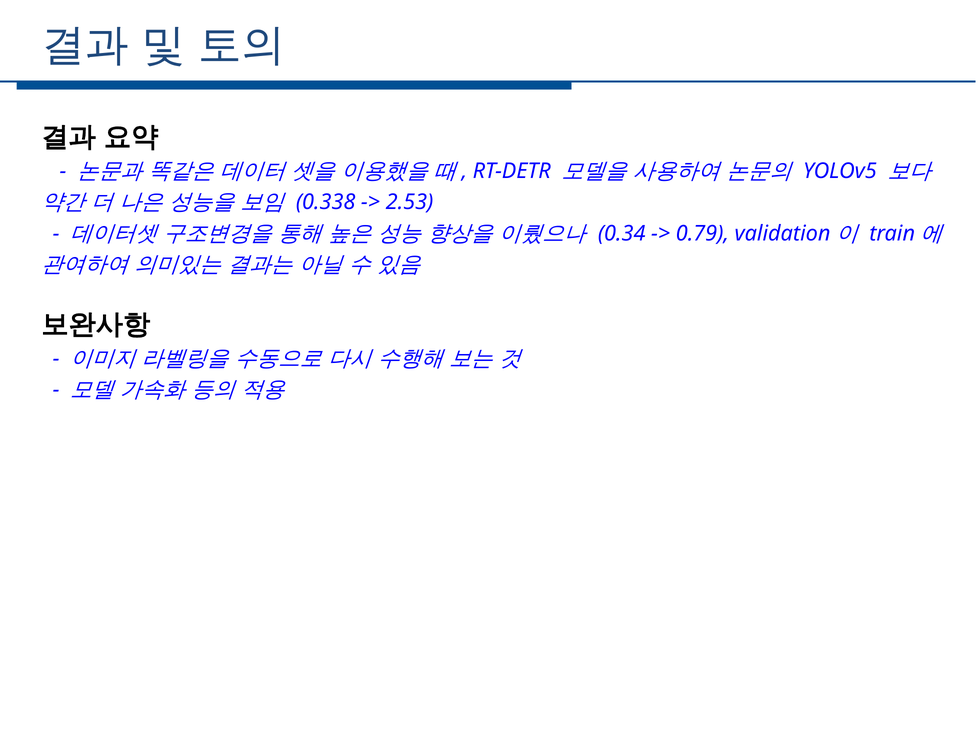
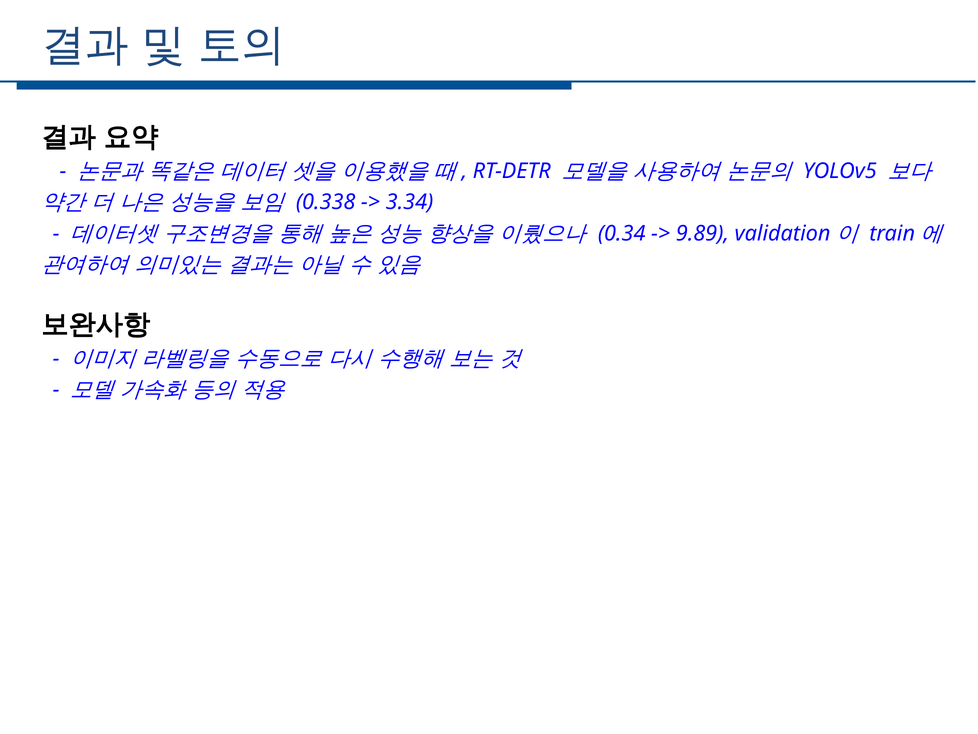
2.53: 2.53 -> 3.34 (410, 202)
0.79: 0.79 -> 9.89 (702, 233)
